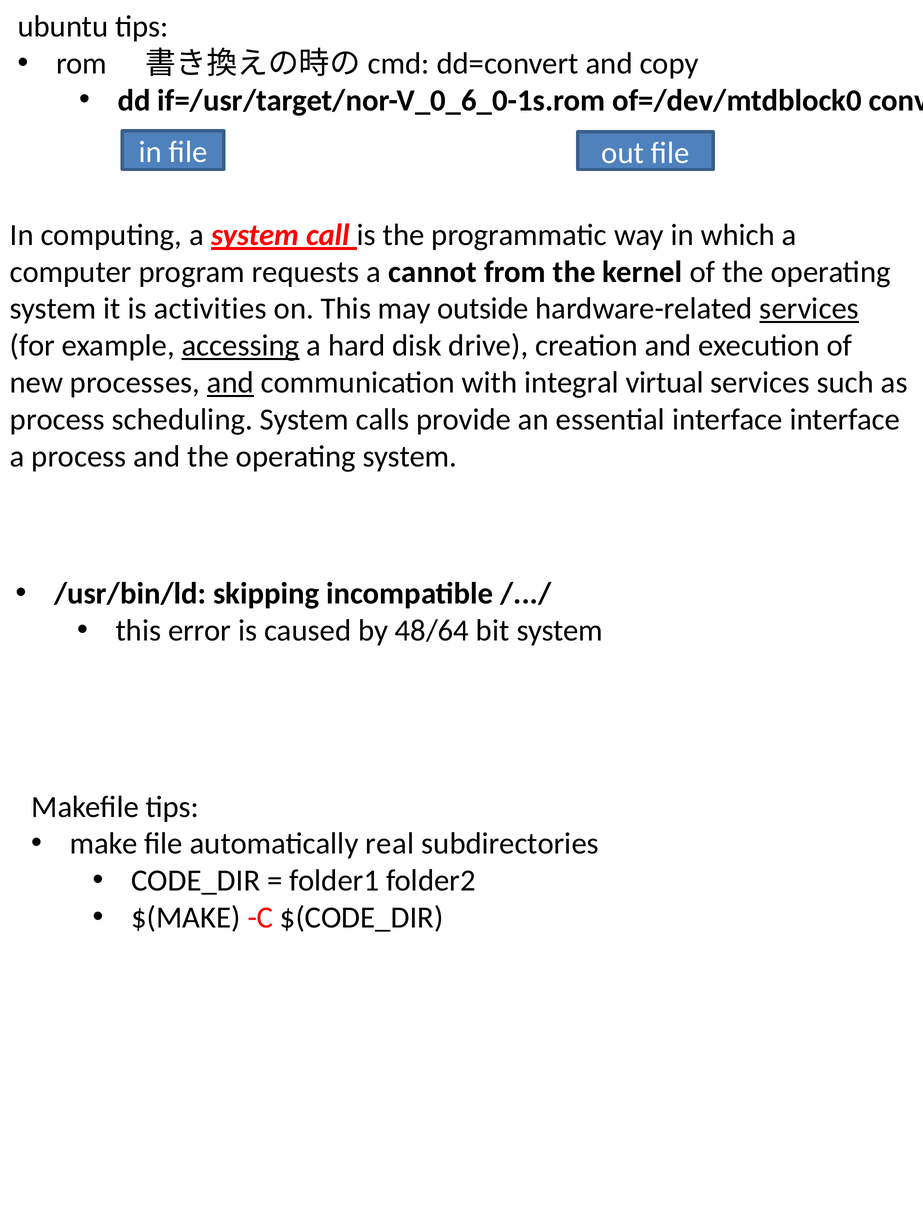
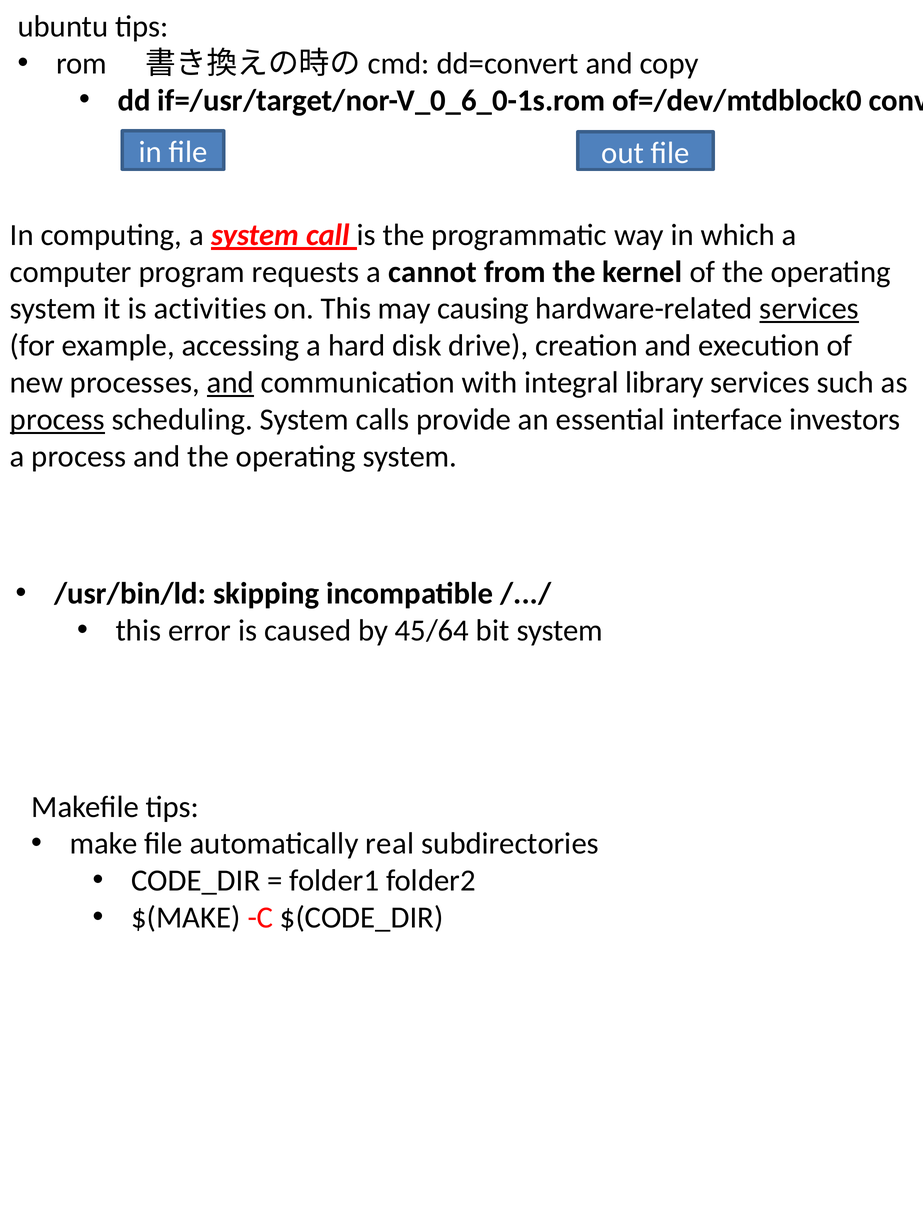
outside: outside -> causing (483, 309)
accessing underline: present -> none (241, 346)
virtual: virtual -> library (665, 383)
process underline: none -> present (57, 420)
interface interface: interface -> investors (845, 420)
48/64: 48/64 -> 45/64 (432, 630)
